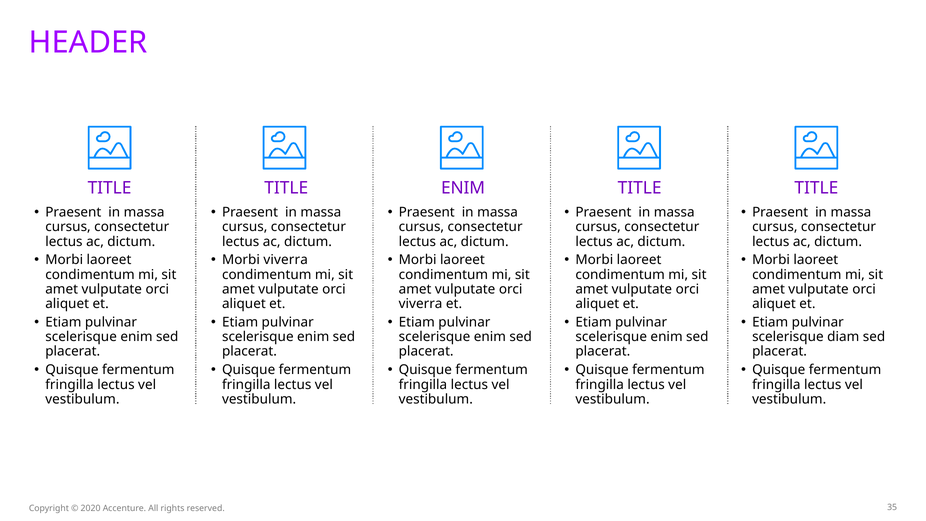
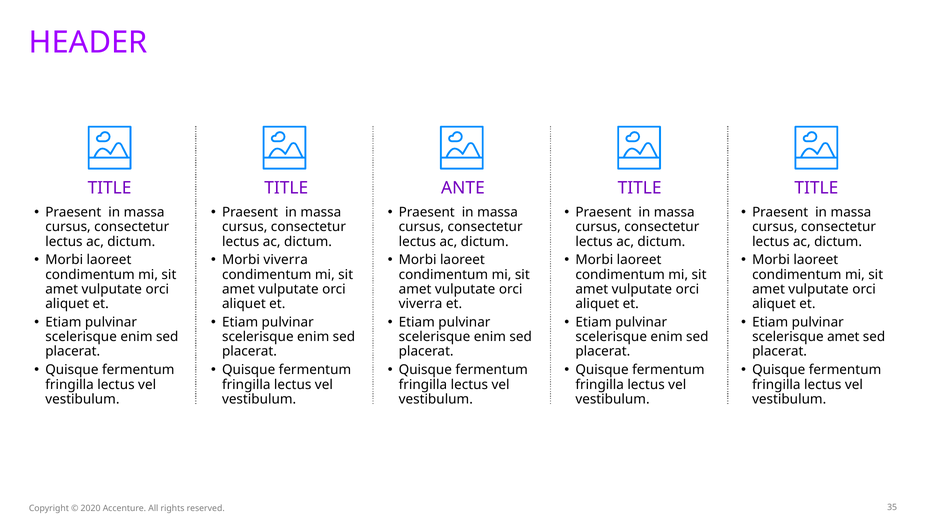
TITLE ENIM: ENIM -> ANTE (463, 188)
scelerisque diam: diam -> amet (843, 337)
